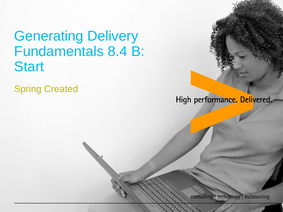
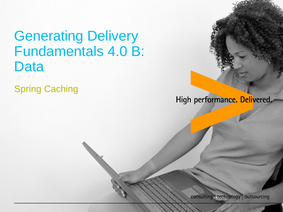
8.4: 8.4 -> 4.0 (118, 51)
Start: Start -> Data (29, 67)
Created: Created -> Caching (61, 89)
